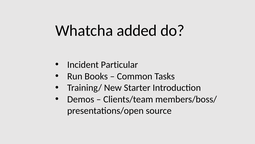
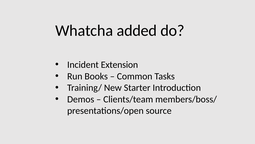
Particular: Particular -> Extension (119, 64)
